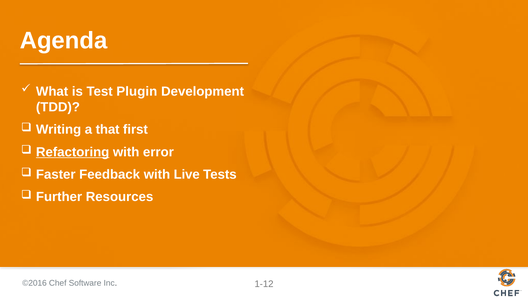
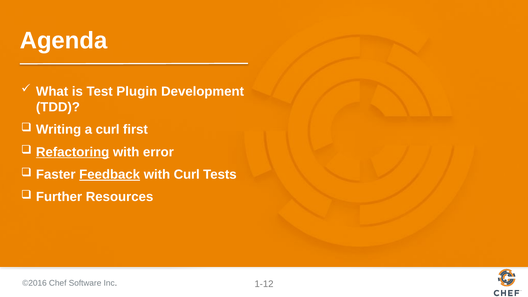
a that: that -> curl (108, 130)
Feedback underline: none -> present (110, 174)
with Live: Live -> Curl (187, 174)
